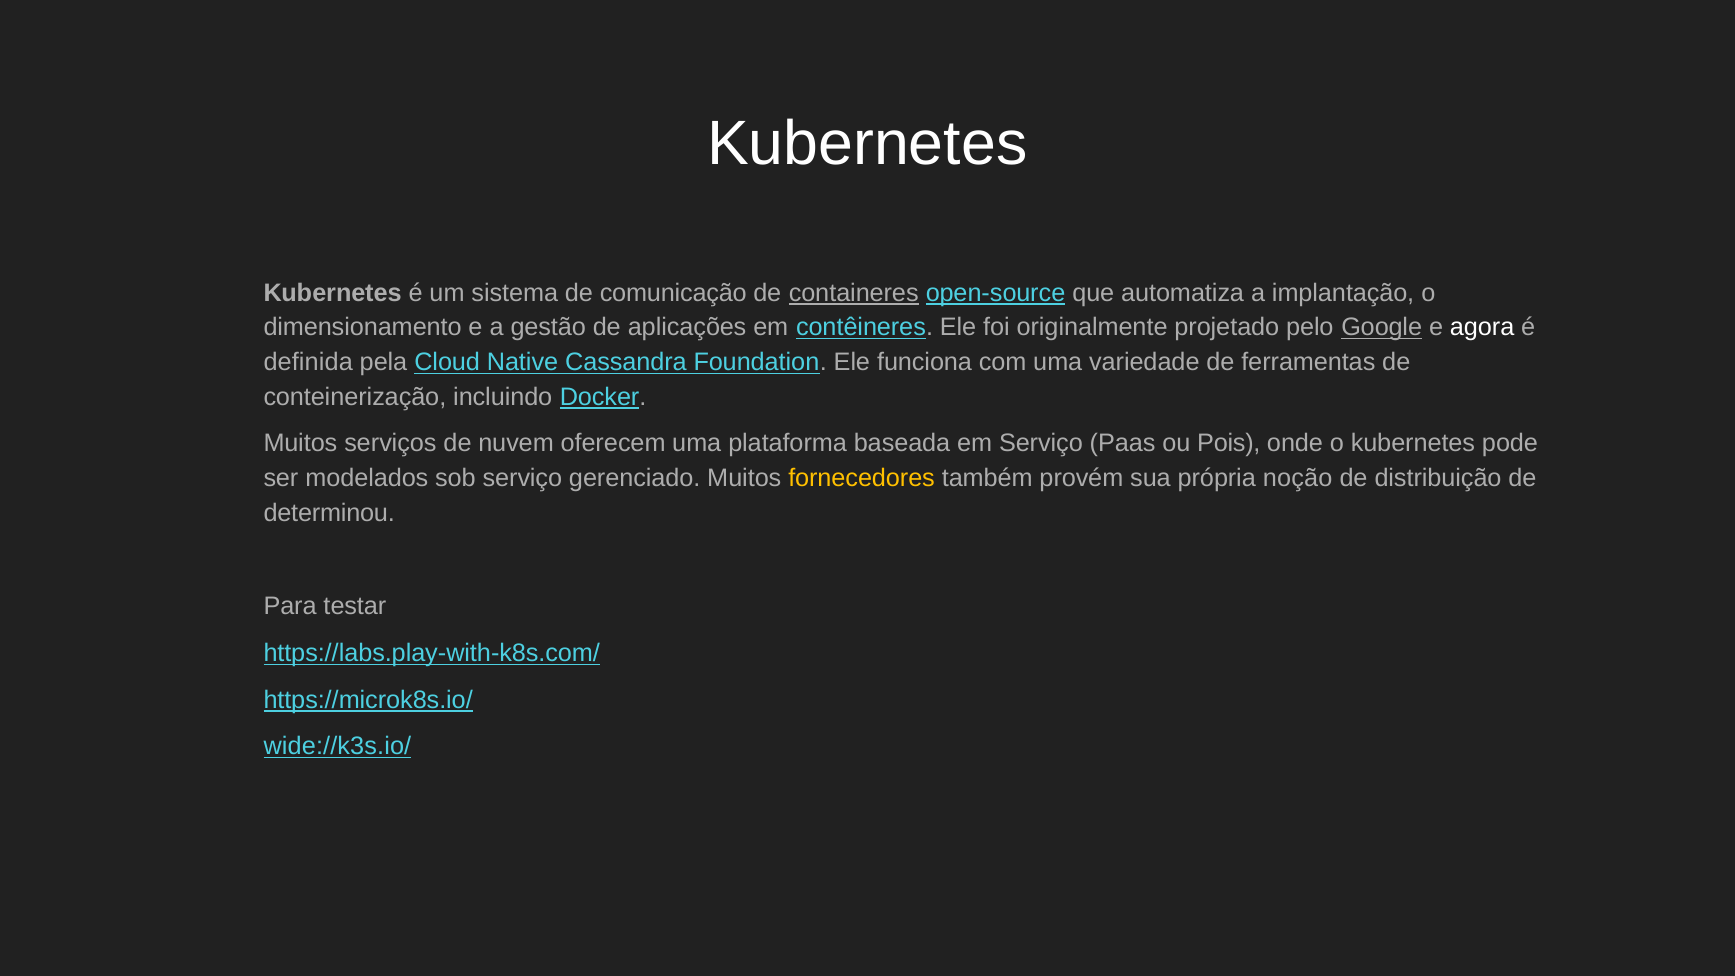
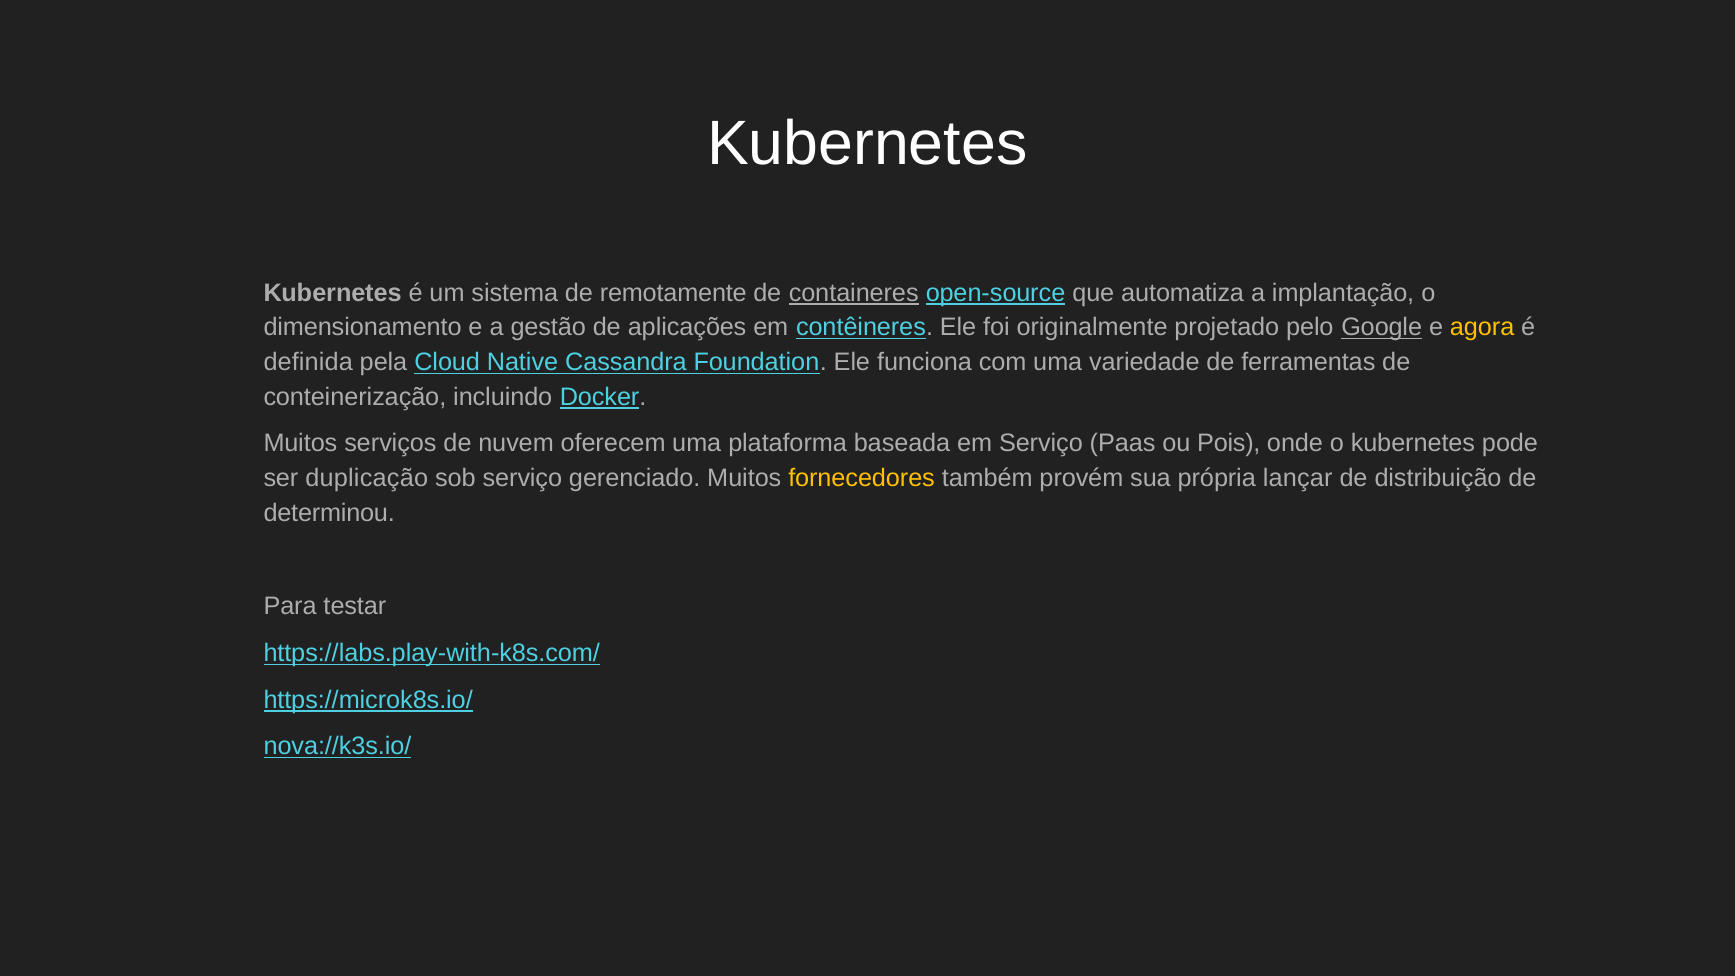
comunicação: comunicação -> remotamente (673, 293)
agora colour: white -> yellow (1482, 327)
modelados: modelados -> duplicação (367, 478)
noção: noção -> lançar (1298, 478)
wide://k3s.io/: wide://k3s.io/ -> nova://k3s.io/ (337, 747)
